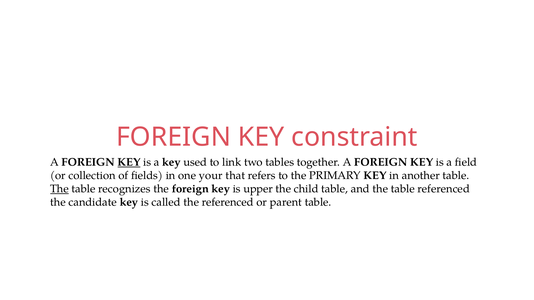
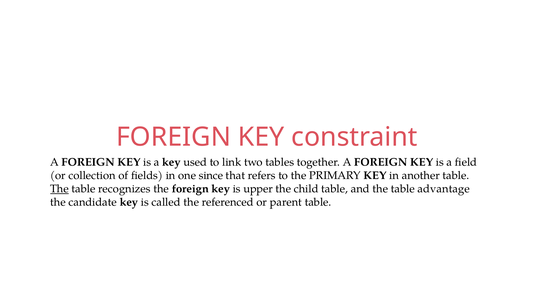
KEY underline: present -> none (129, 162)
your: your -> since (211, 176)
table referenced: referenced -> advantage (444, 189)
